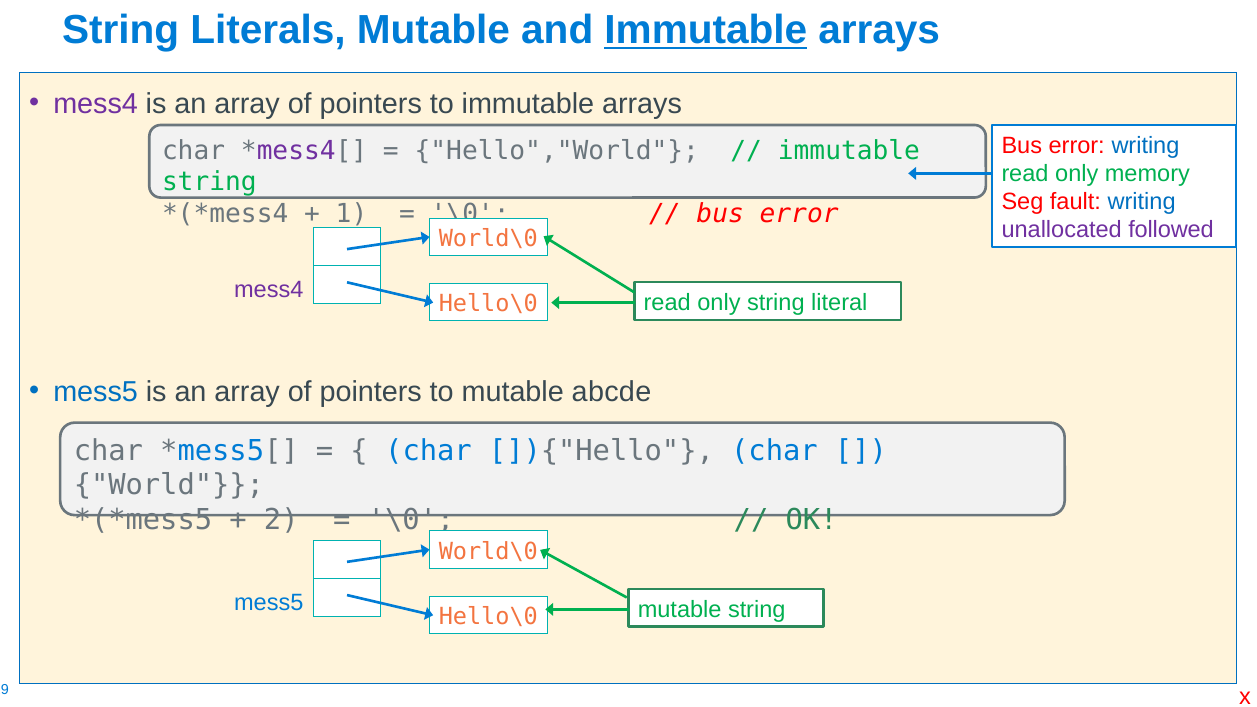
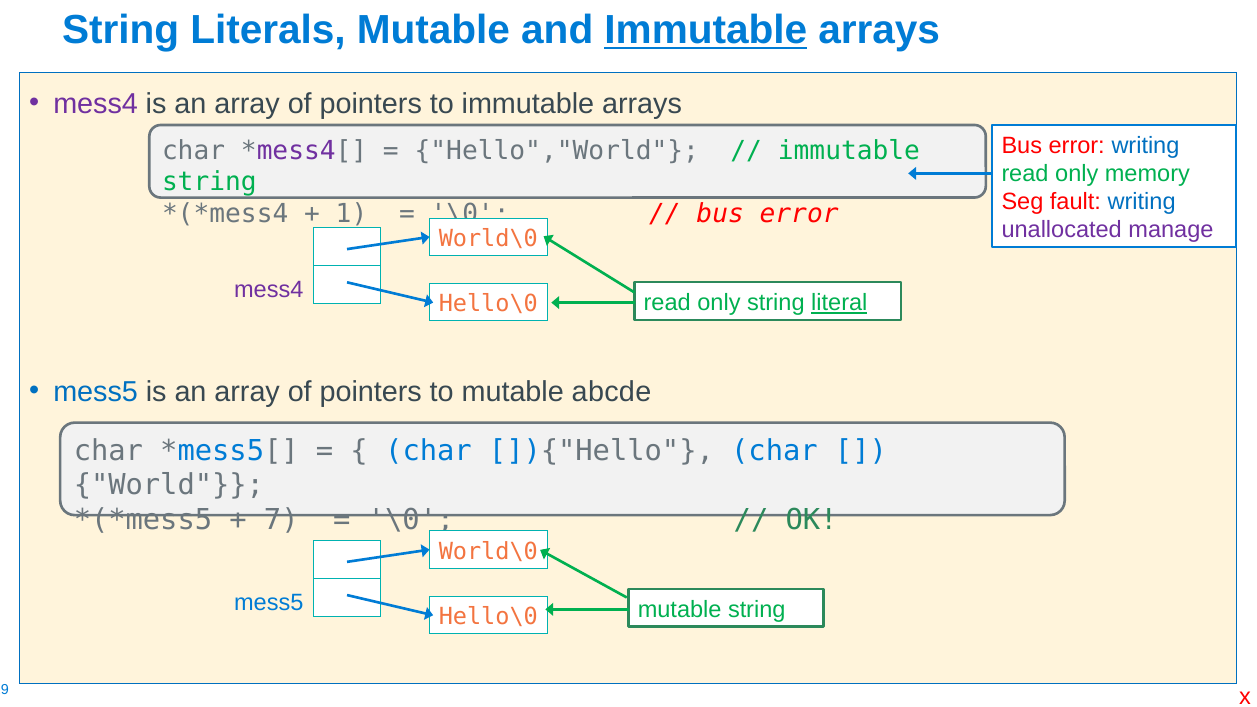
followed: followed -> manage (1171, 230)
literal underline: none -> present (839, 303)
2: 2 -> 7 (281, 520)
